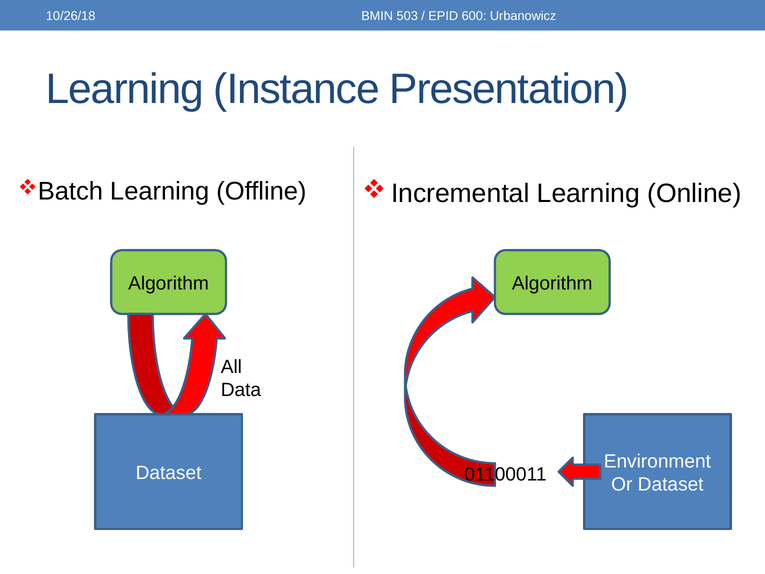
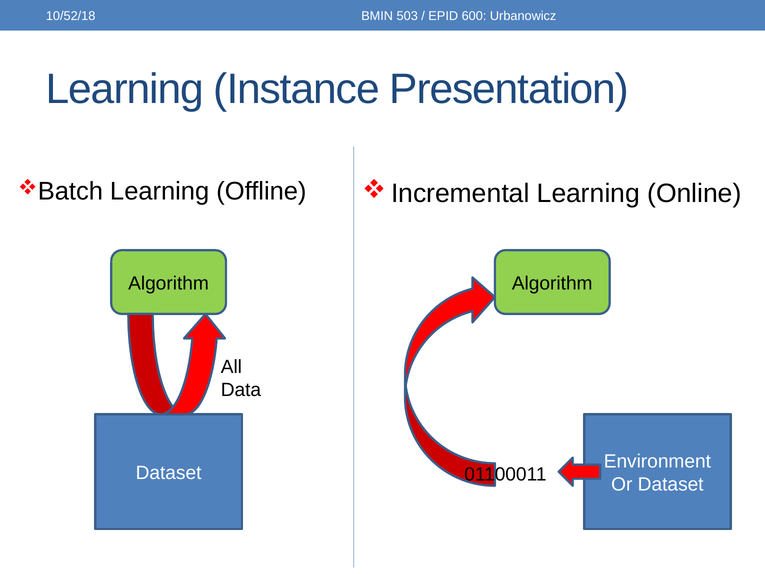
10/26/18: 10/26/18 -> 10/52/18 (71, 16)
